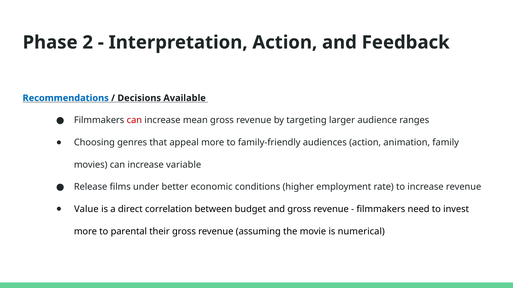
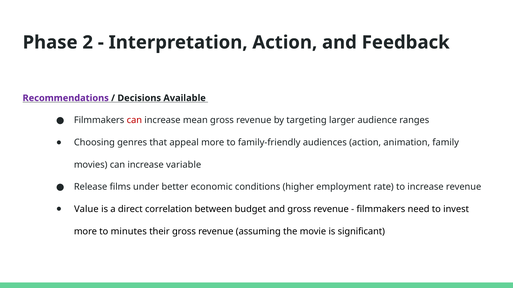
Recommendations colour: blue -> purple (66, 98)
parental: parental -> minutes (129, 232)
numerical: numerical -> significant (361, 232)
